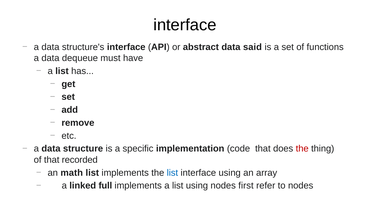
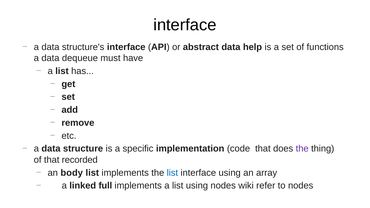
said: said -> help (252, 47)
the colour: red -> purple (302, 149)
math: math -> body (72, 173)
first: first -> wiki (246, 186)
